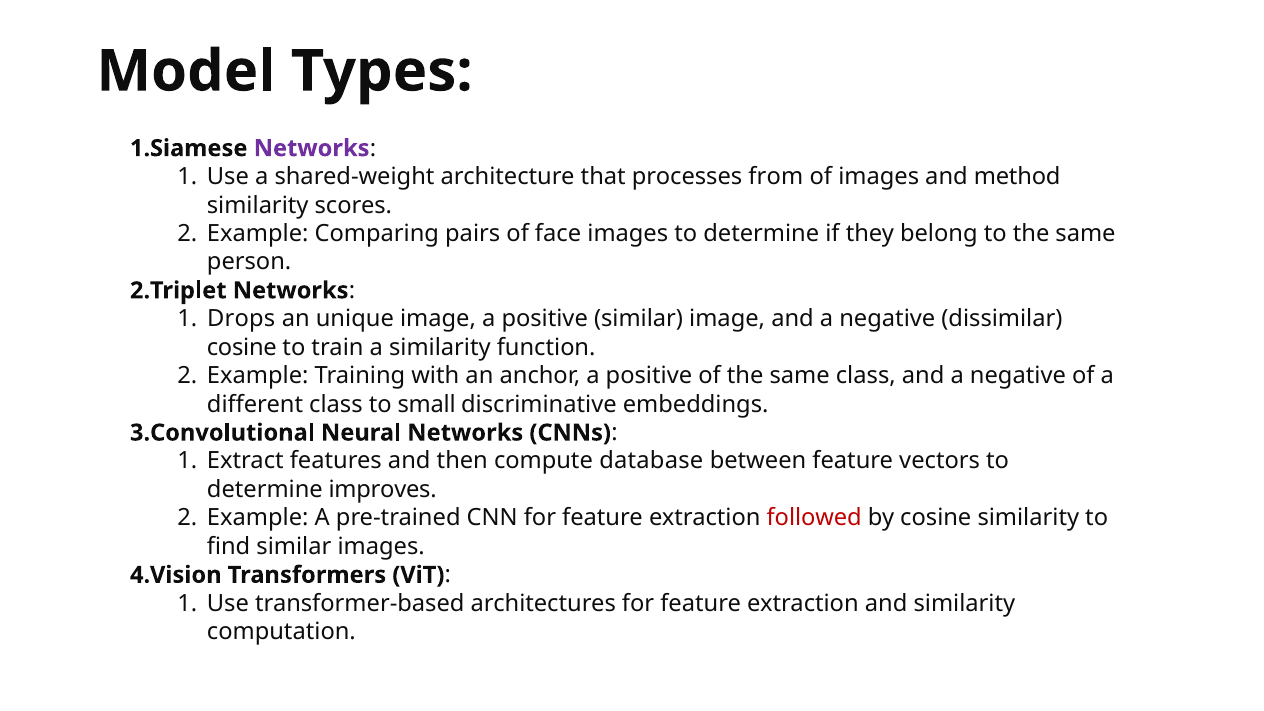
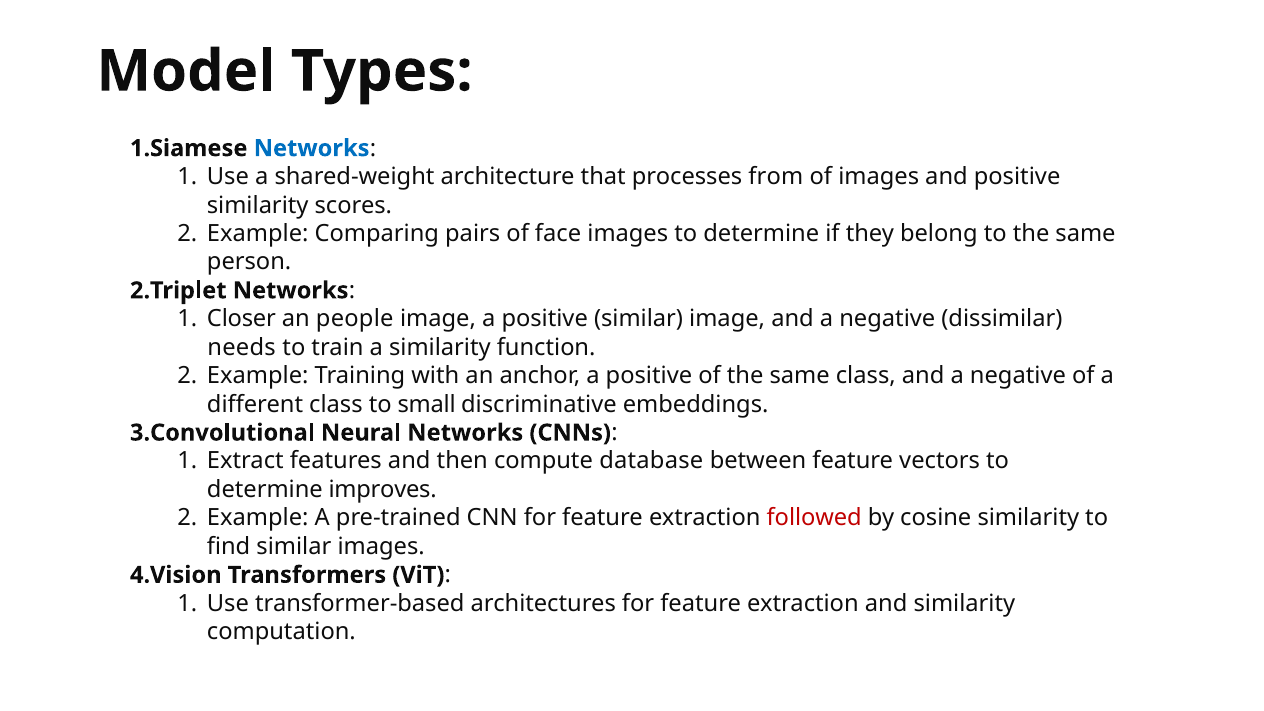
Networks colour: purple -> blue (312, 148)
and method: method -> positive (1017, 177)
Drops: Drops -> Closer (241, 319)
unique: unique -> people (355, 319)
cosine: cosine -> needs (242, 347)
